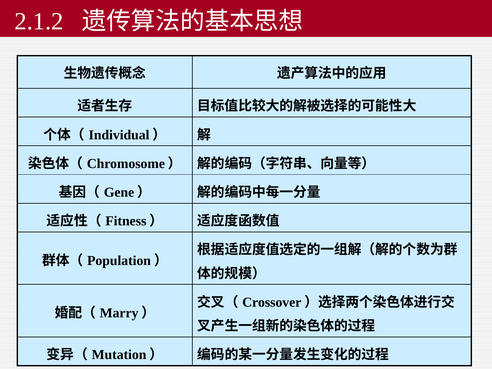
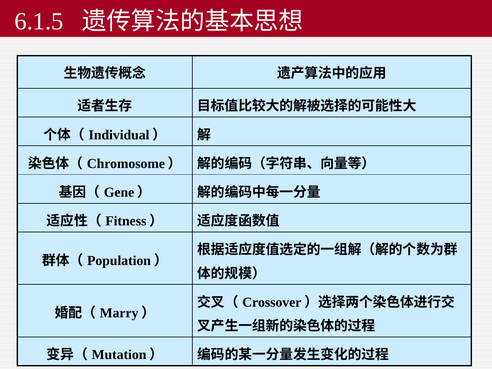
2.1.2: 2.1.2 -> 6.1.5 (39, 21)
